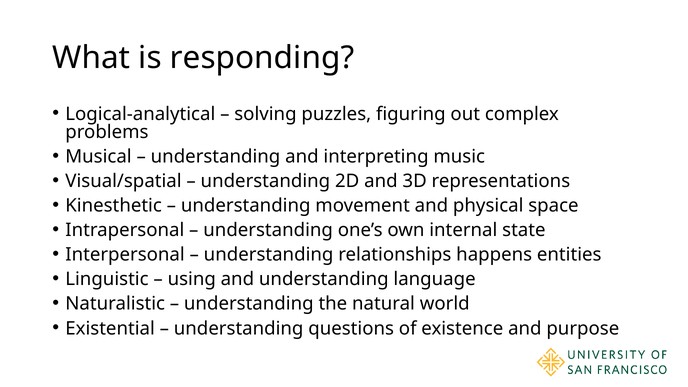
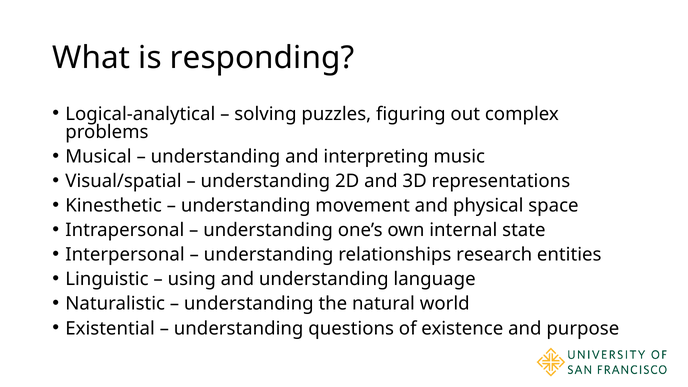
happens: happens -> research (494, 255)
